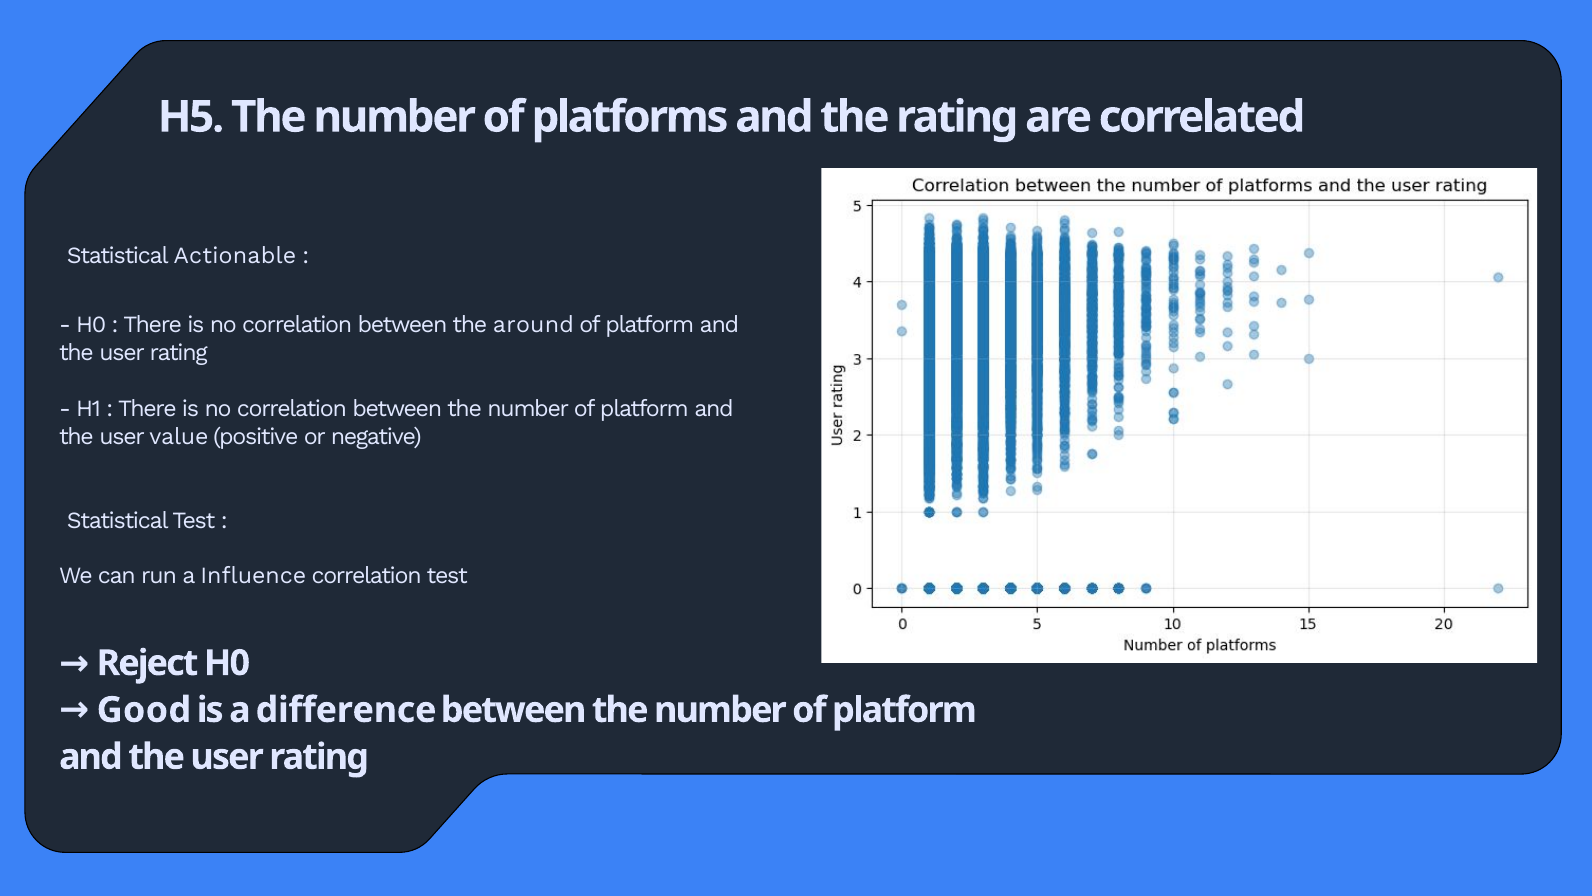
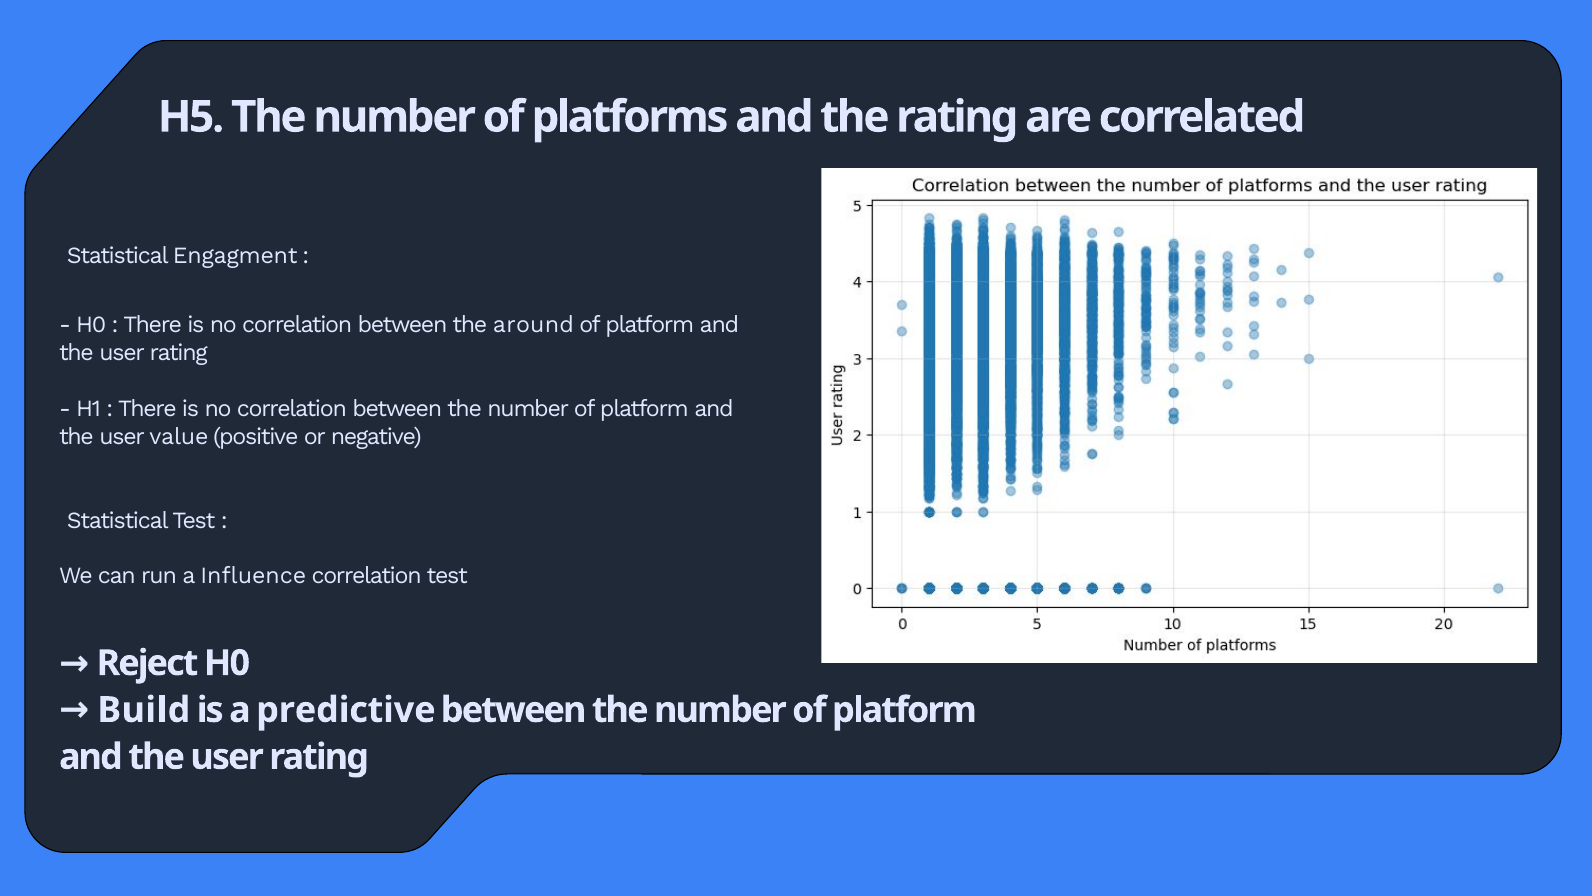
Actionable: Actionable -> Engagment (235, 256)
Good: Good -> Build (144, 710)
difference: difference -> predictive (346, 710)
